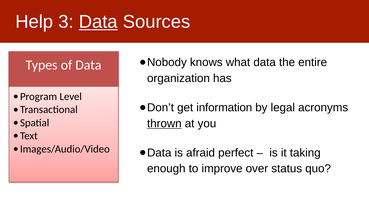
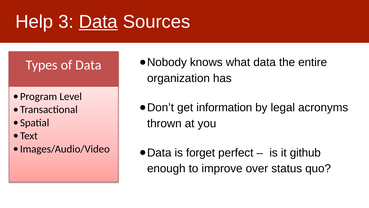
thrown underline: present -> none (164, 123)
afraid: afraid -> forget (201, 152)
taking: taking -> github (305, 152)
